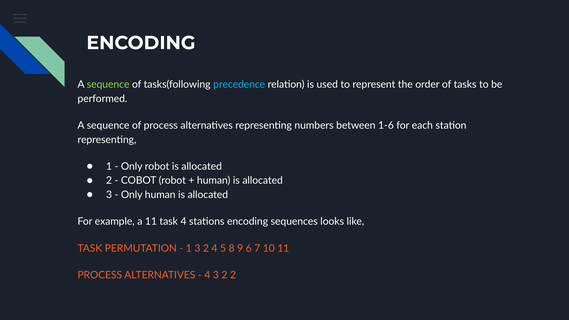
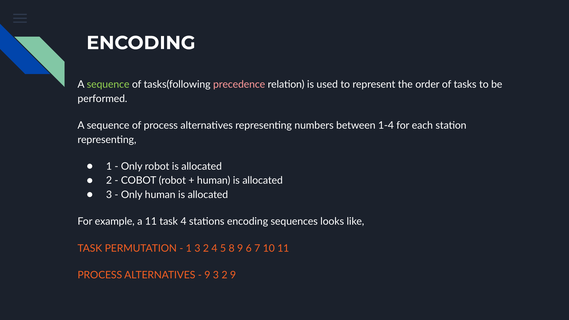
precedence colour: light blue -> pink (239, 84)
1-6: 1-6 -> 1-4 (386, 125)
4: 4 -> 9 (207, 275)
2 2: 2 -> 9 (233, 275)
